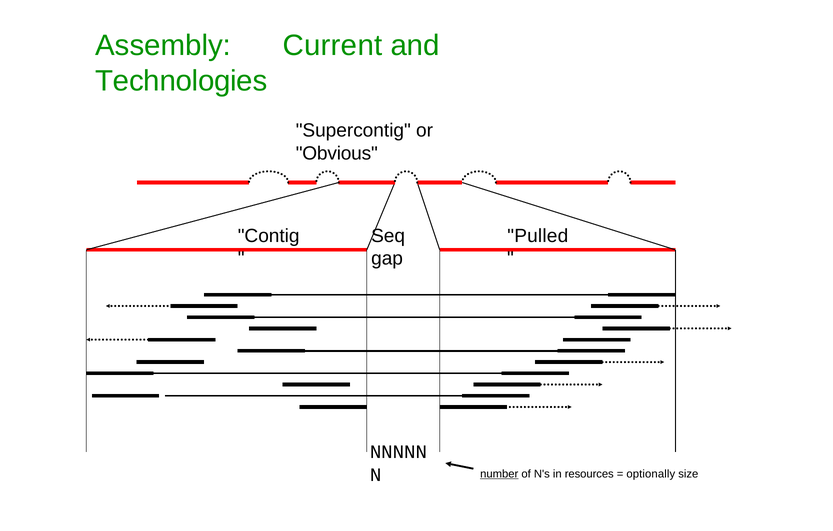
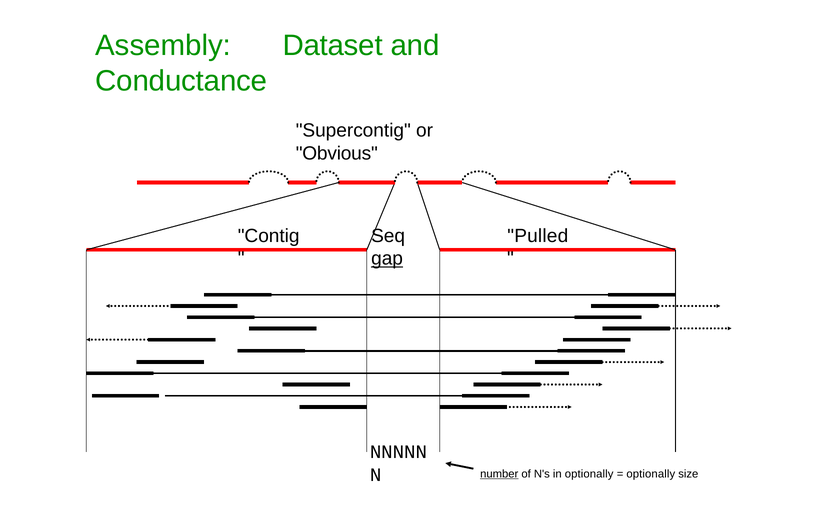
Current: Current -> Dataset (333, 46)
Technologies: Technologies -> Conductance (181, 81)
gap underline: none -> present (387, 259)
in resources: resources -> optionally (589, 474)
